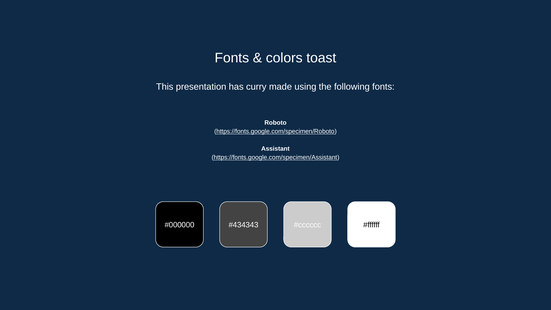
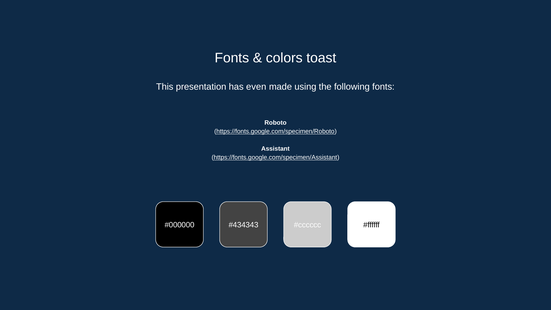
curry: curry -> even (256, 87)
